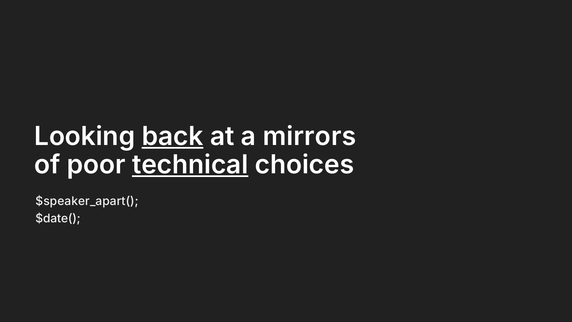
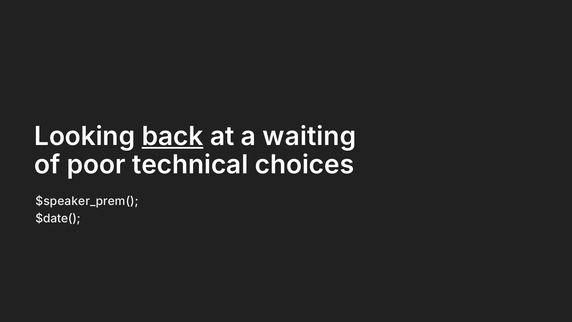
mirrors: mirrors -> waiting (309, 137)
technical underline: present -> none (190, 165)
$speaker_apart(: $speaker_apart( -> $speaker_prem( (87, 201)
